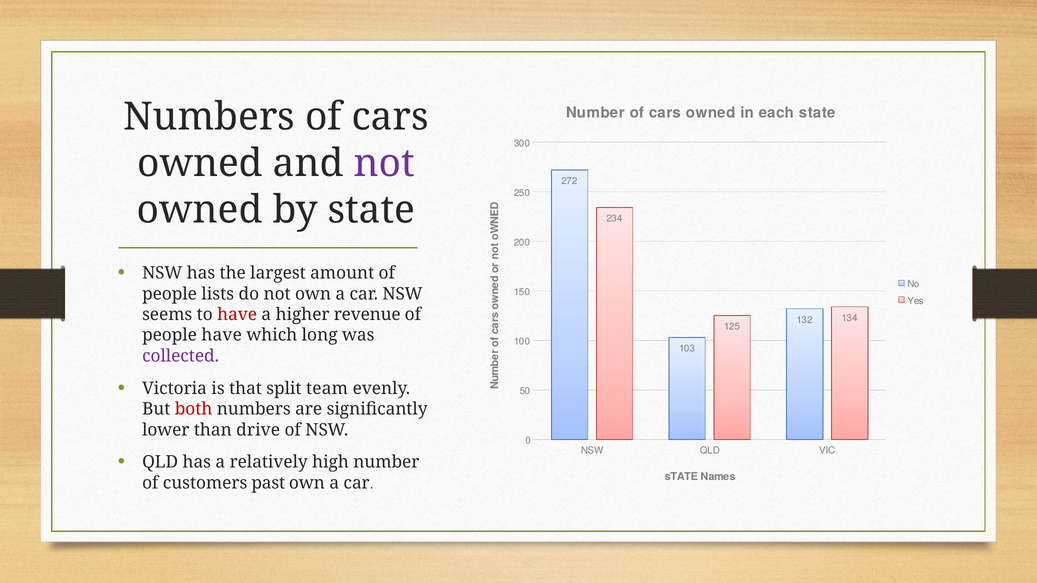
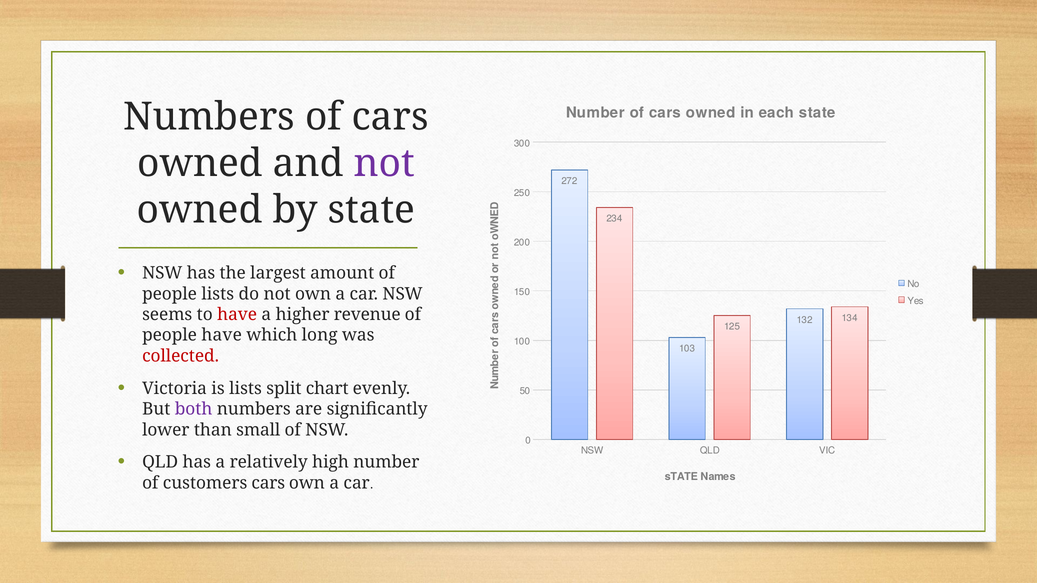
collected colour: purple -> red (181, 356)
is that: that -> lists (246, 389)
team: team -> chart (327, 389)
both colour: red -> purple (194, 409)
drive: drive -> small (258, 430)
customers past: past -> cars (268, 483)
